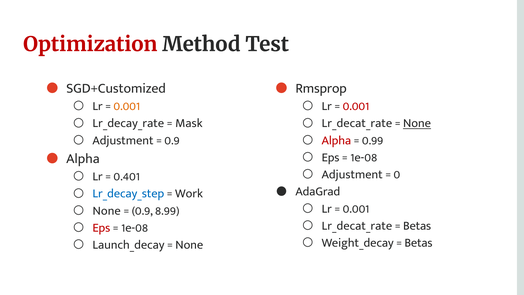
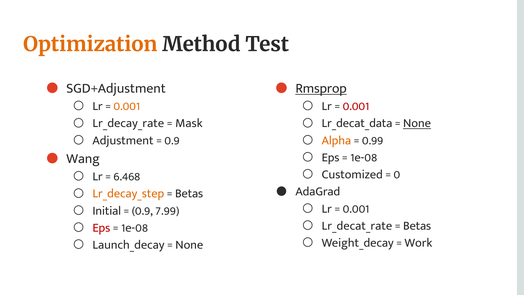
Optimization colour: red -> orange (90, 44)
SGD+Customized: SGD+Customized -> SGD+Adjustment (116, 88)
Rmsprop underline: none -> present (321, 88)
Lr_decat_rate: Lr_decat_rate -> Lr_decat_data (357, 123)
Alpha colour: red -> orange (336, 140)
Alpha: Alpha -> Wang (83, 158)
Adjustment: Adjustment -> Customized (352, 174)
0.401: 0.401 -> 6.468 (127, 176)
Lr_decay_step colour: blue -> orange (128, 193)
Work: Work -> Betas (189, 193)
None: None -> Initial (107, 210)
8.99: 8.99 -> 7.99 (167, 210)
Betas: Betas -> Work (418, 243)
